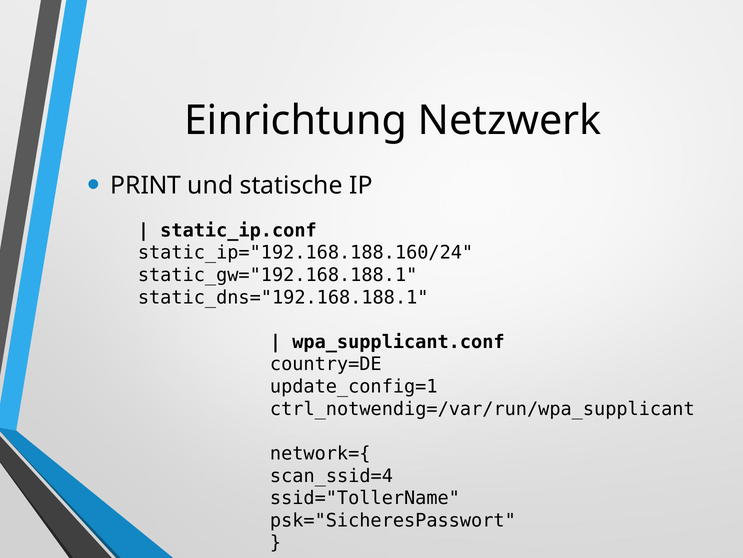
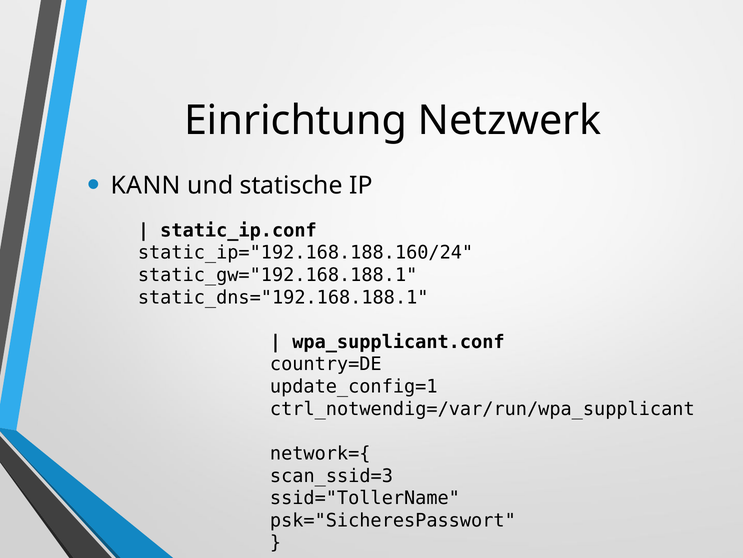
PRINT: PRINT -> KANN (146, 185)
scan_ssid=4: scan_ssid=4 -> scan_ssid=3 (331, 475)
